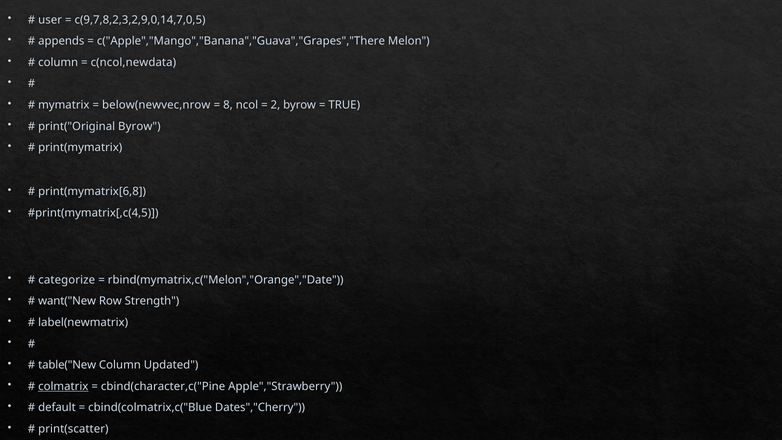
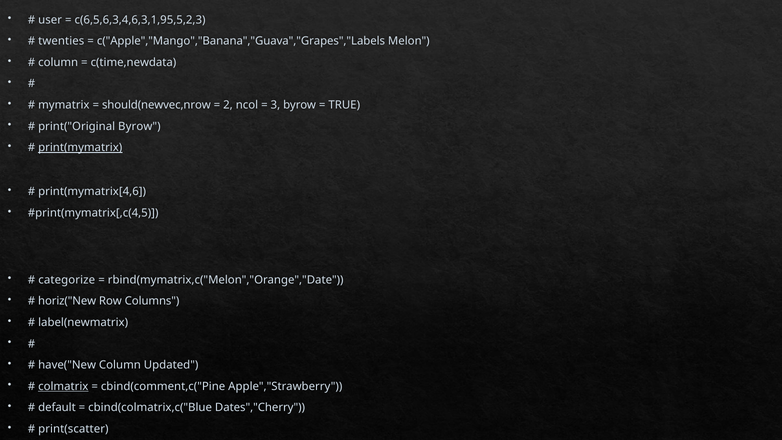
c(9,7,8,2,3,2,9,0,14,7,0,5: c(9,7,8,2,3,2,9,0,14,7,0,5 -> c(6,5,6,3,4,6,3,1,95,5,2,3 (140, 20)
appends: appends -> twenties (61, 41)
c("Apple","Mango","Banana","Guava","Grapes","There: c("Apple","Mango","Banana","Guava","Grapes","There -> c("Apple","Mango","Banana","Guava","Grapes","Labels (241, 41)
c(ncol,newdata: c(ncol,newdata -> c(time,newdata (133, 62)
below(newvec,nrow: below(newvec,nrow -> should(newvec,nrow (156, 105)
8: 8 -> 2 (228, 105)
2: 2 -> 3 (275, 105)
print(mymatrix underline: none -> present (80, 148)
print(mymatrix[6,8: print(mymatrix[6,8 -> print(mymatrix[4,6 (92, 192)
want("New: want("New -> horiz("New (67, 301)
Strength: Strength -> Columns (152, 301)
table("New: table("New -> have("New (67, 365)
cbind(character,c("Pine: cbind(character,c("Pine -> cbind(comment,c("Pine (163, 386)
